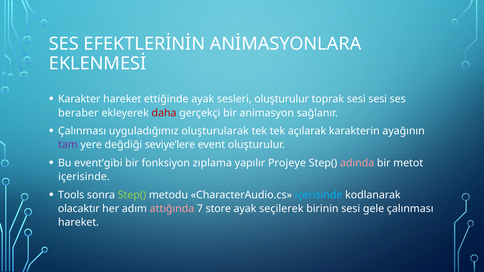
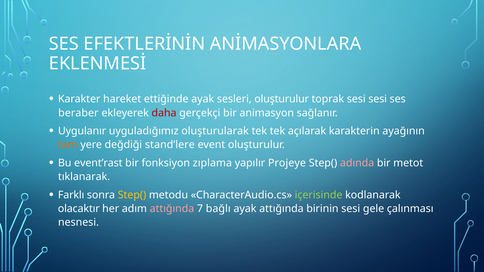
Çalınması: Çalınması -> Uygulanır (82, 131)
tam colour: purple -> orange (68, 145)
seviye’lere: seviye’lere -> stand’lere (170, 145)
event’gibi: event’gibi -> event’rast (98, 163)
içerisinde: içerisinde -> tıklanarak (84, 177)
Tools: Tools -> Farklı (71, 195)
Step( colour: light green -> yellow (132, 195)
içerisinde colour: light blue -> light green (319, 195)
store: store -> bağlı (218, 209)
ayak seçilerek: seçilerek -> attığında (281, 209)
hareket: hareket -> nesnesi (78, 223)
